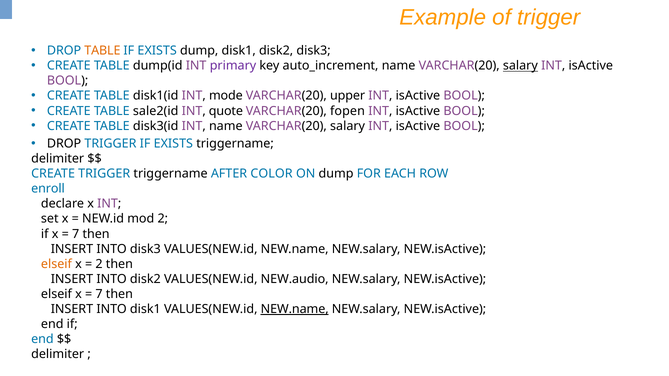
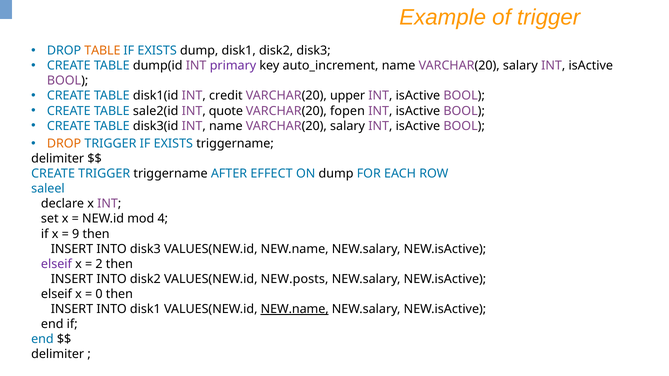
salary underline: present -> none (520, 66)
mode: mode -> credit (226, 96)
DROP colour: black -> orange (64, 144)
COLOR: COLOR -> EFFECT (272, 174)
enroll: enroll -> saleel (48, 189)
mod 2: 2 -> 4 (163, 219)
7: 7 -> 9 (76, 234)
elseif colour: orange -> purple (56, 264)
NEW.audio: NEW.audio -> NEW.posts (295, 279)
7: 7 -> 0 (99, 294)
